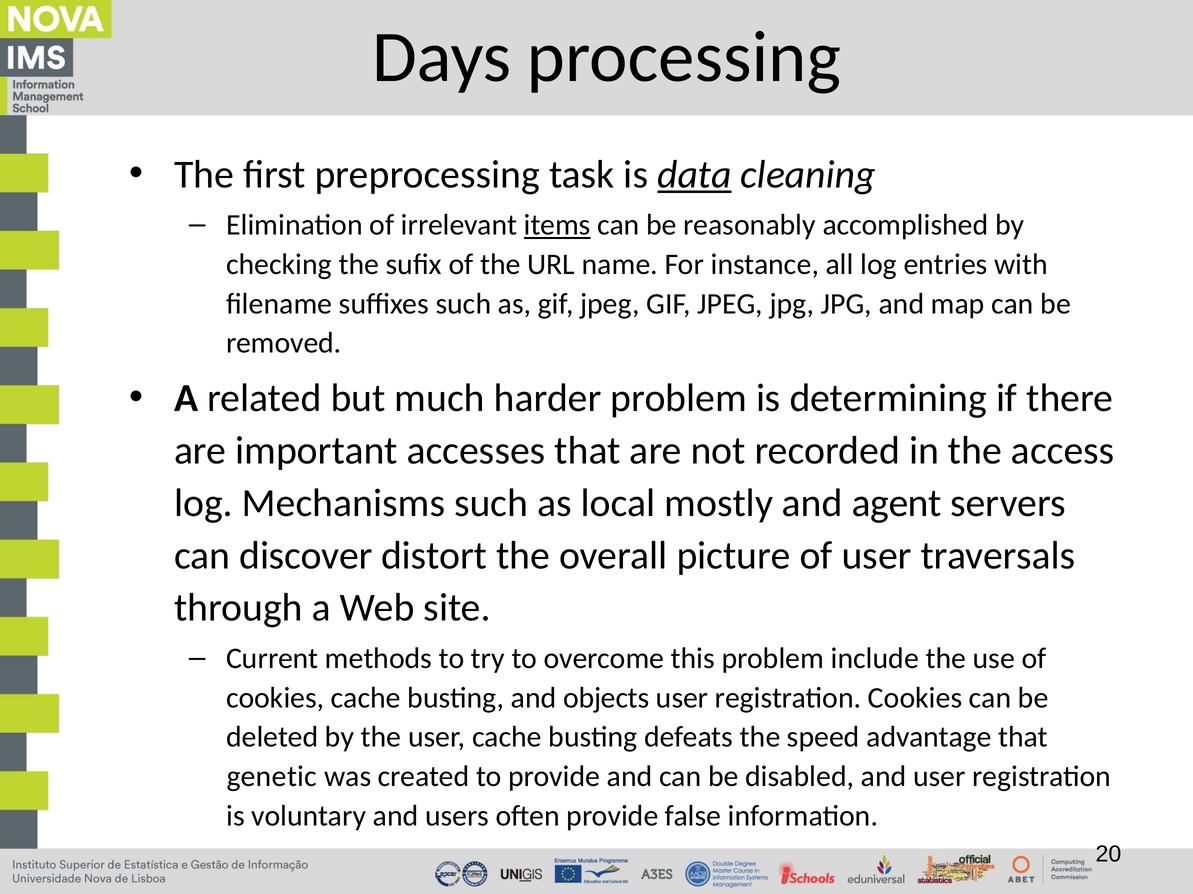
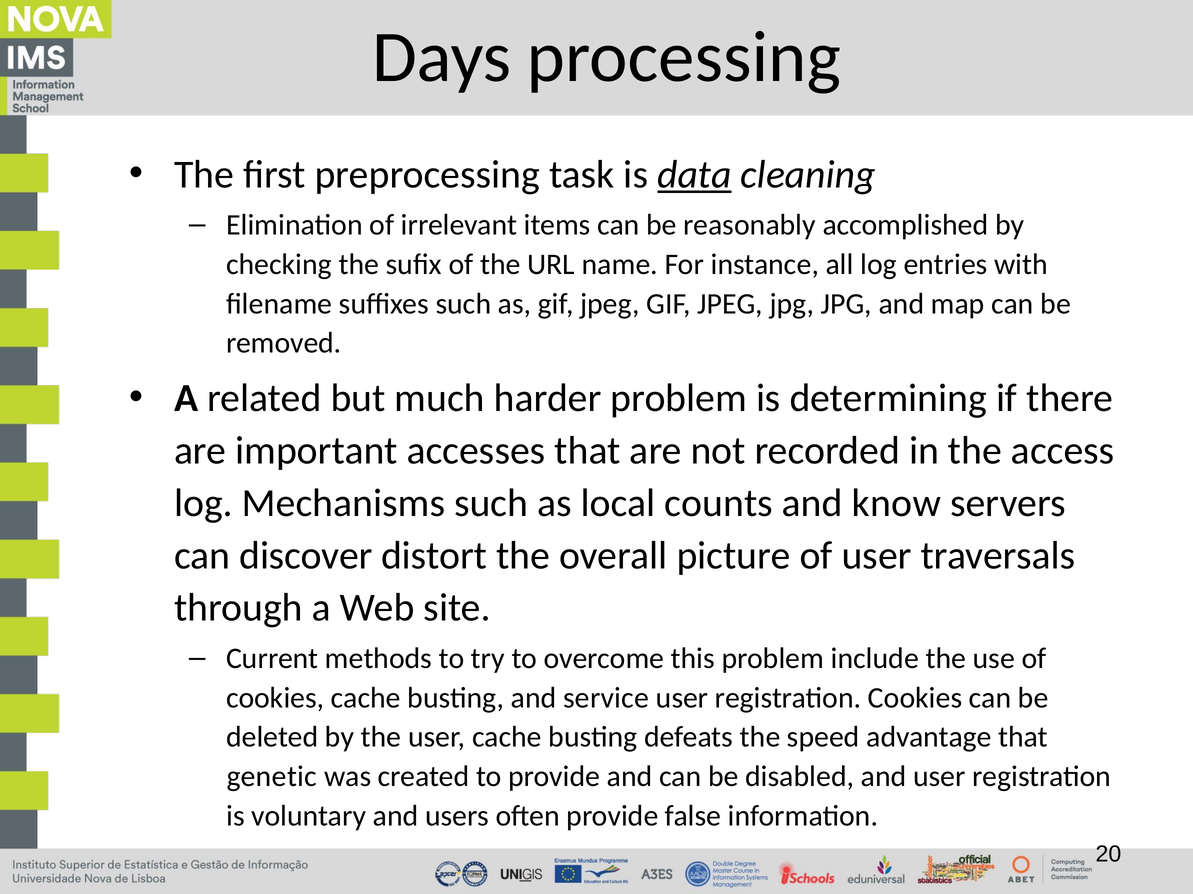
items underline: present -> none (557, 225)
mostly: mostly -> counts (719, 503)
agent: agent -> know (896, 503)
objects: objects -> service (606, 698)
